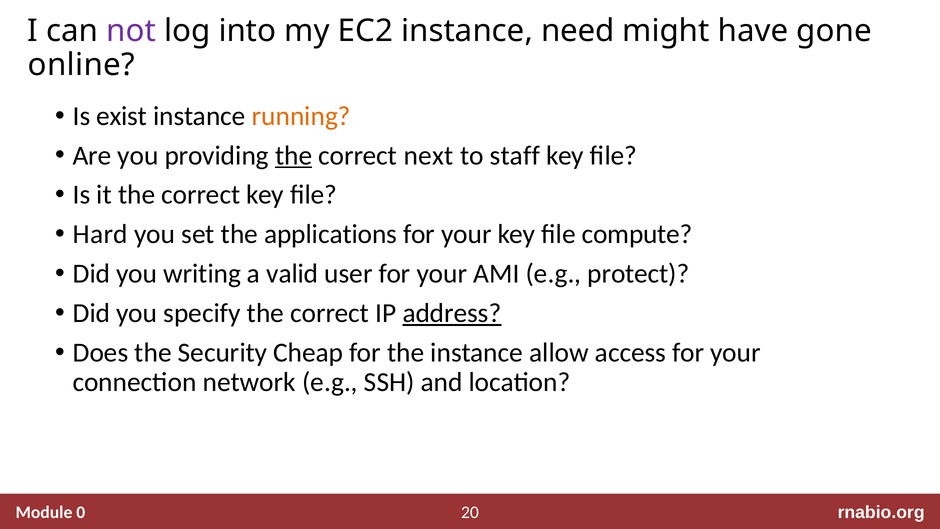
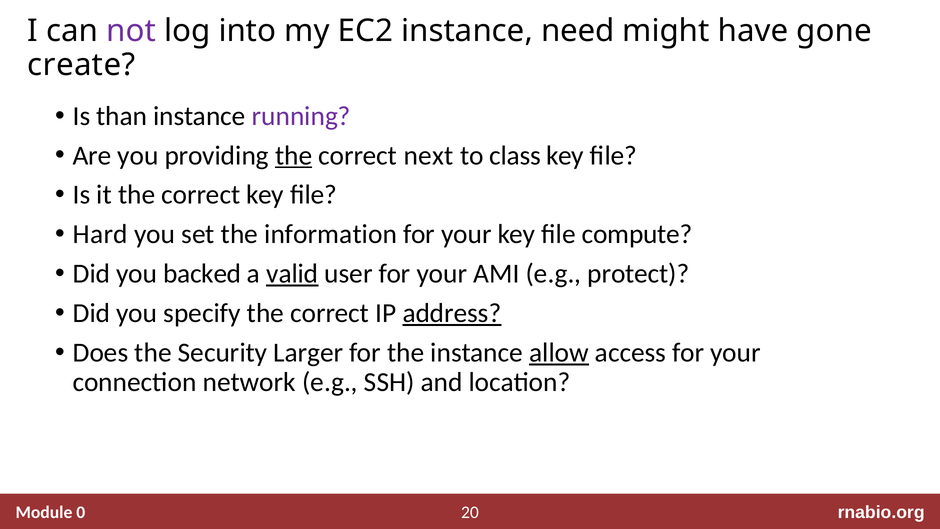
online: online -> create (81, 65)
exist: exist -> than (122, 116)
running colour: orange -> purple (301, 116)
staff: staff -> class (515, 155)
applications: applications -> information (331, 234)
writing: writing -> backed (202, 274)
valid underline: none -> present (292, 274)
Cheap: Cheap -> Larger (308, 352)
allow underline: none -> present (559, 352)
